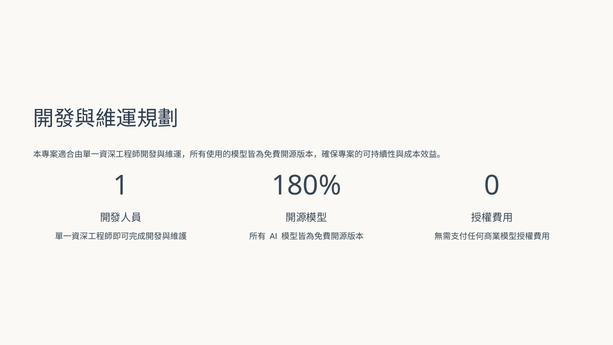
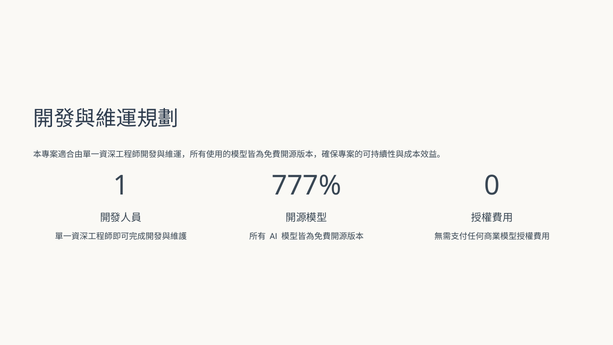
180%: 180% -> 777% (307, 185)
